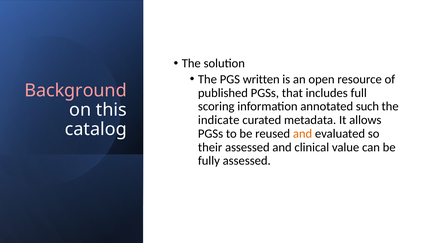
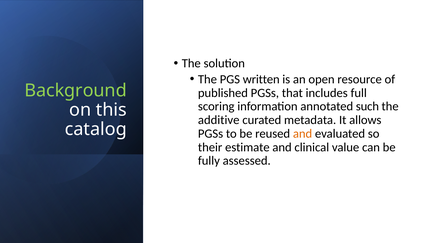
Background colour: pink -> light green (76, 91)
indicate: indicate -> additive (219, 120)
their assessed: assessed -> estimate (247, 147)
